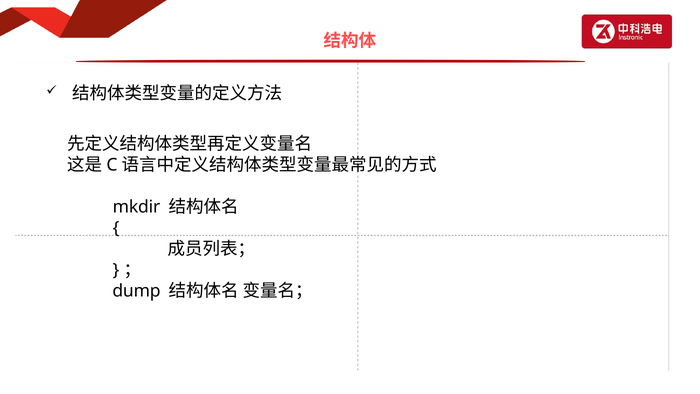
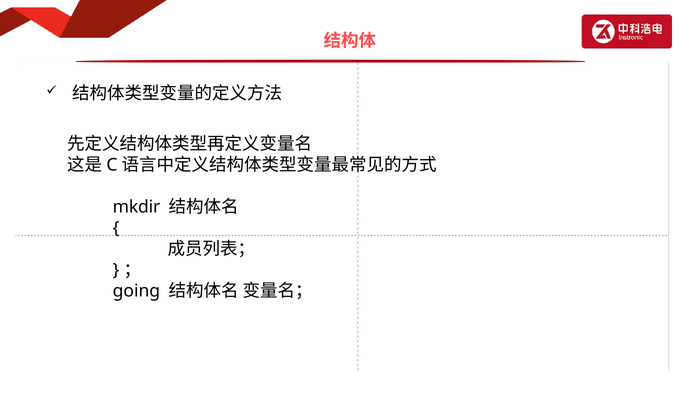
dump: dump -> going (136, 291)
